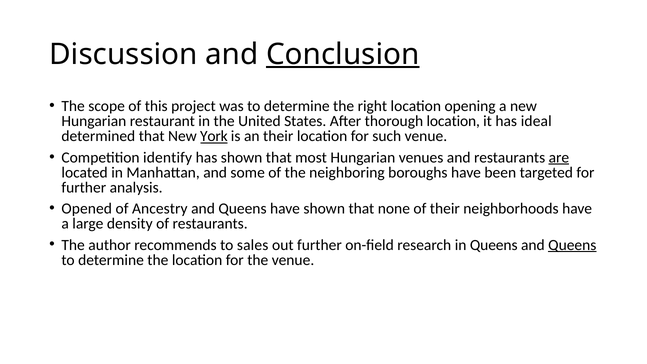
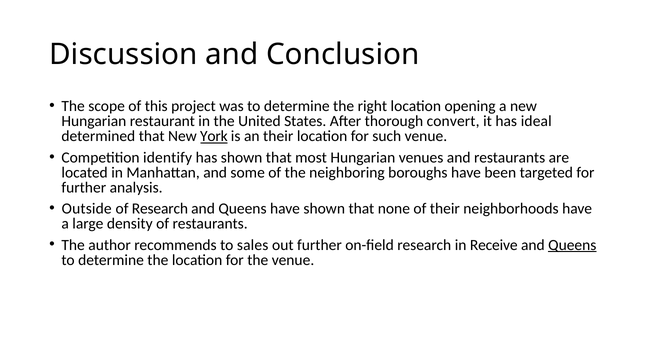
Conclusion underline: present -> none (343, 54)
thorough location: location -> convert (453, 121)
are underline: present -> none (559, 157)
Opened: Opened -> Outside (87, 209)
of Ancestry: Ancestry -> Research (160, 209)
in Queens: Queens -> Receive (494, 245)
